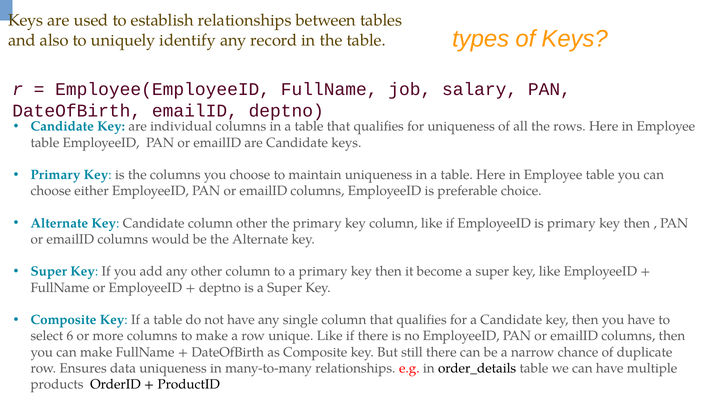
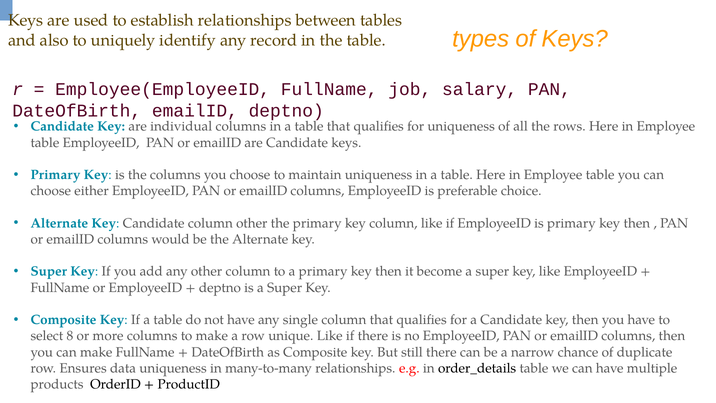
6: 6 -> 8 (70, 336)
